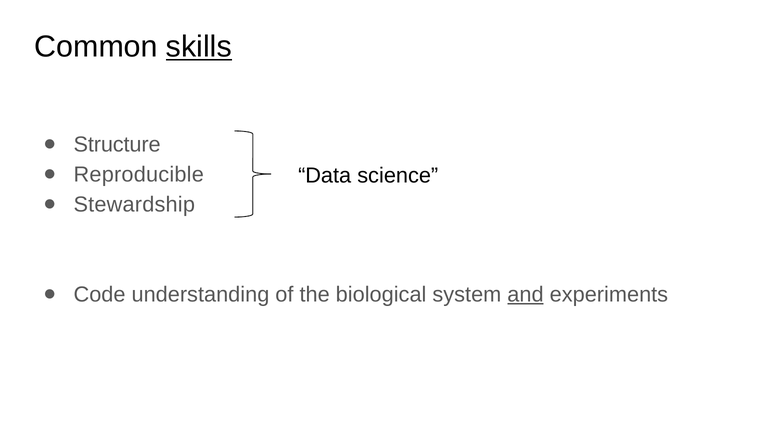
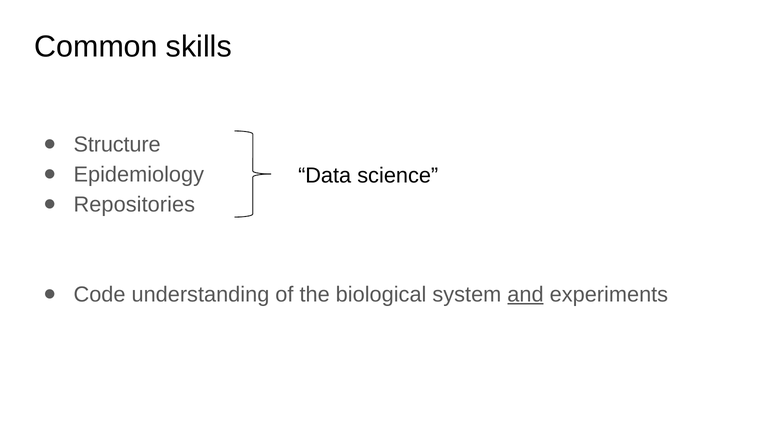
skills underline: present -> none (199, 47)
Reproducible: Reproducible -> Epidemiology (139, 174)
Stewardship: Stewardship -> Repositories (134, 204)
